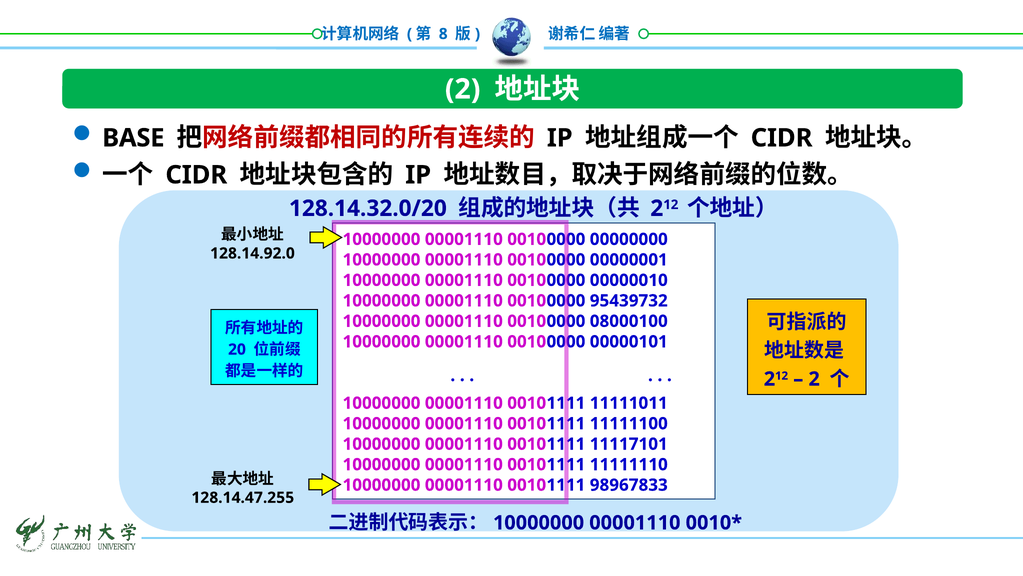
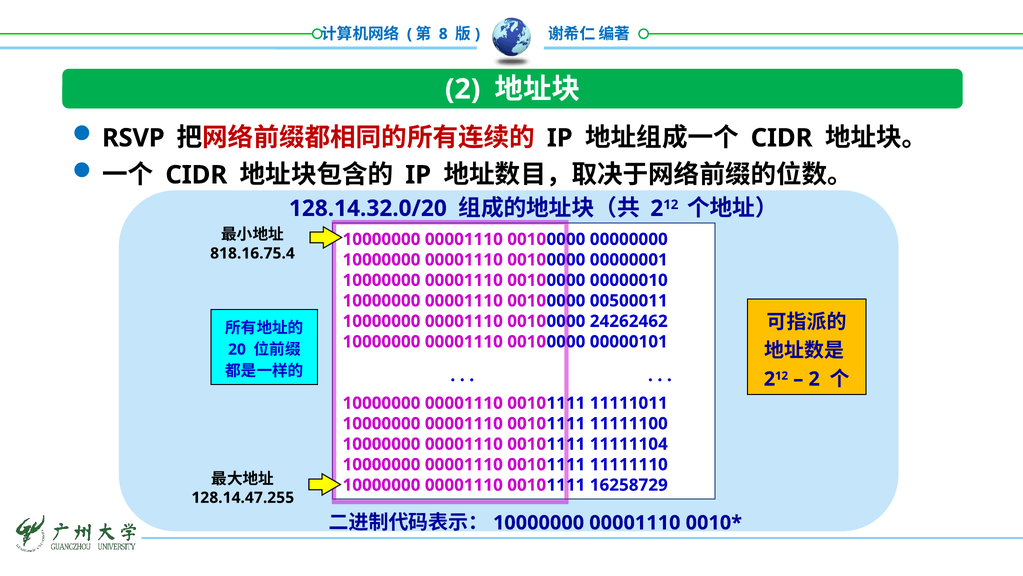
BASE: BASE -> RSVP (133, 138)
128.14.92.0: 128.14.92.0 -> 818.16.75.4 (252, 253)
95439732: 95439732 -> 00500011 (629, 301)
08000100: 08000100 -> 24262462 (629, 321)
11117101: 11117101 -> 11111104 (629, 444)
98967833: 98967833 -> 16258729 (629, 485)
